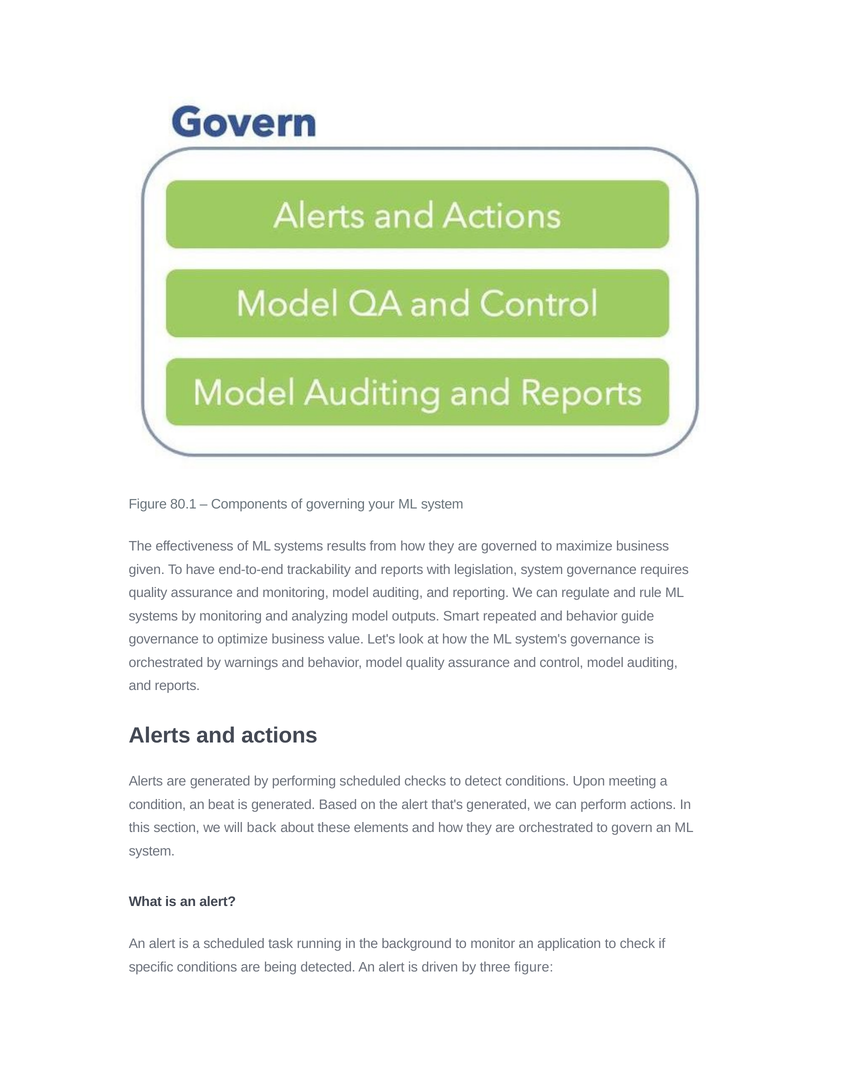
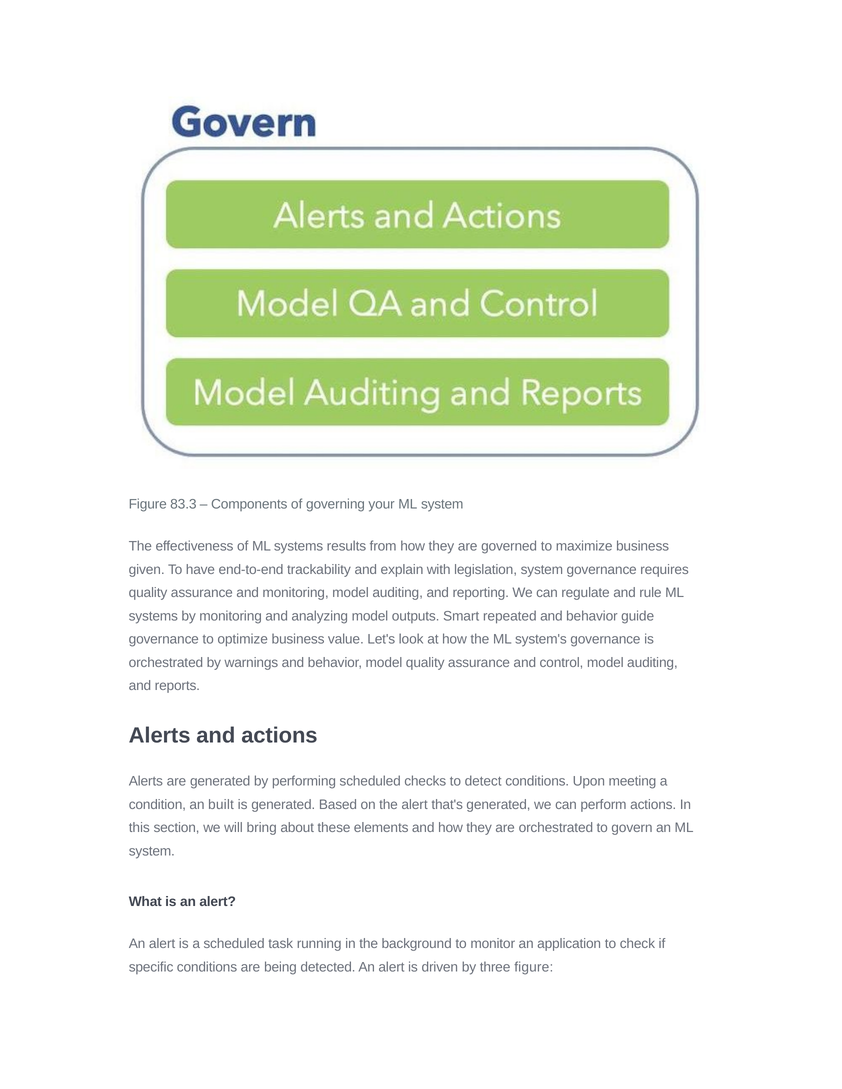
80.1: 80.1 -> 83.3 (183, 505)
trackability and reports: reports -> explain (402, 570)
beat: beat -> built (221, 805)
back: back -> bring (262, 828)
